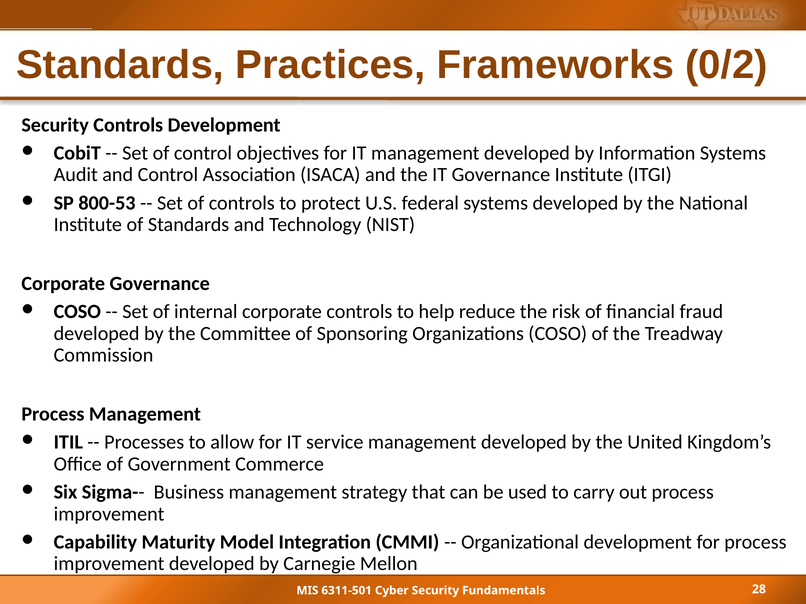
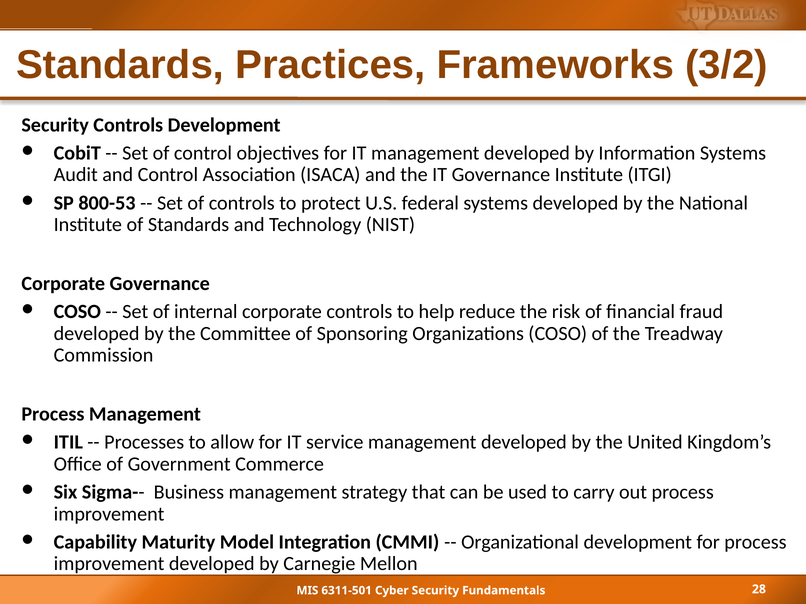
0/2: 0/2 -> 3/2 (726, 65)
